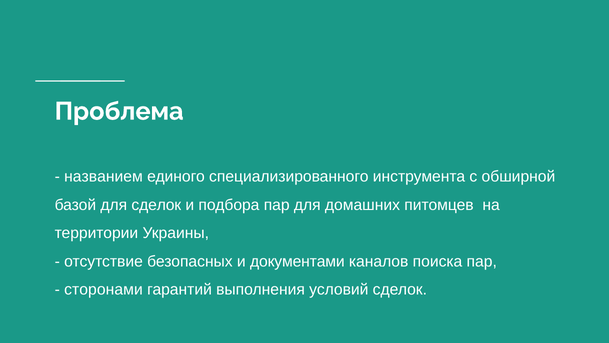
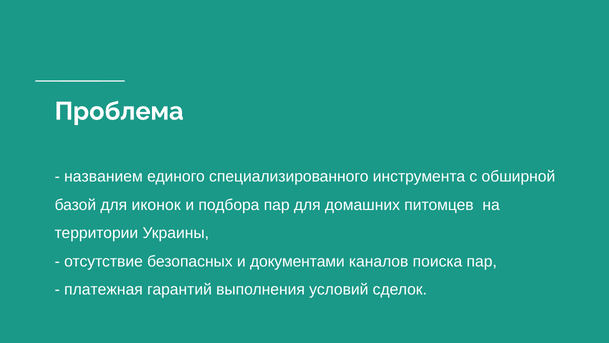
для сделок: сделок -> иконок (156, 205)
сторонами: сторонами -> платежная (104, 289)
